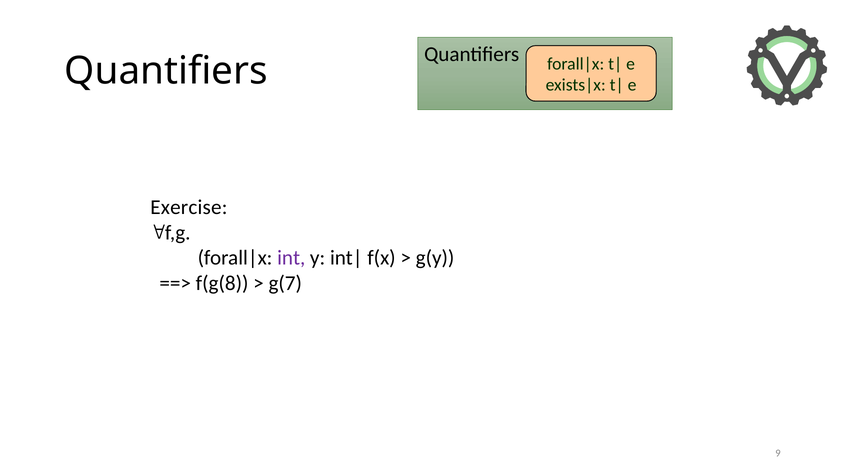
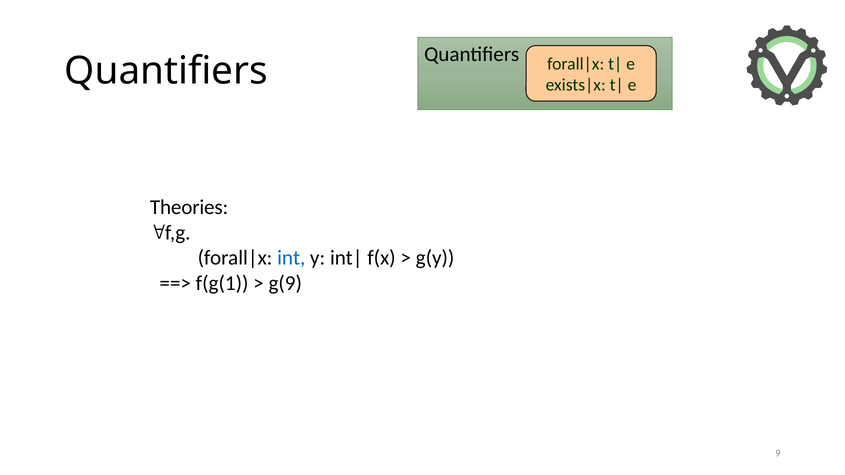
Exercise: Exercise -> Theories (189, 207)
int colour: purple -> blue (291, 258)
f(g(8: f(g(8 -> f(g(1 (222, 283)
g(7: g(7 -> g(9 (285, 283)
